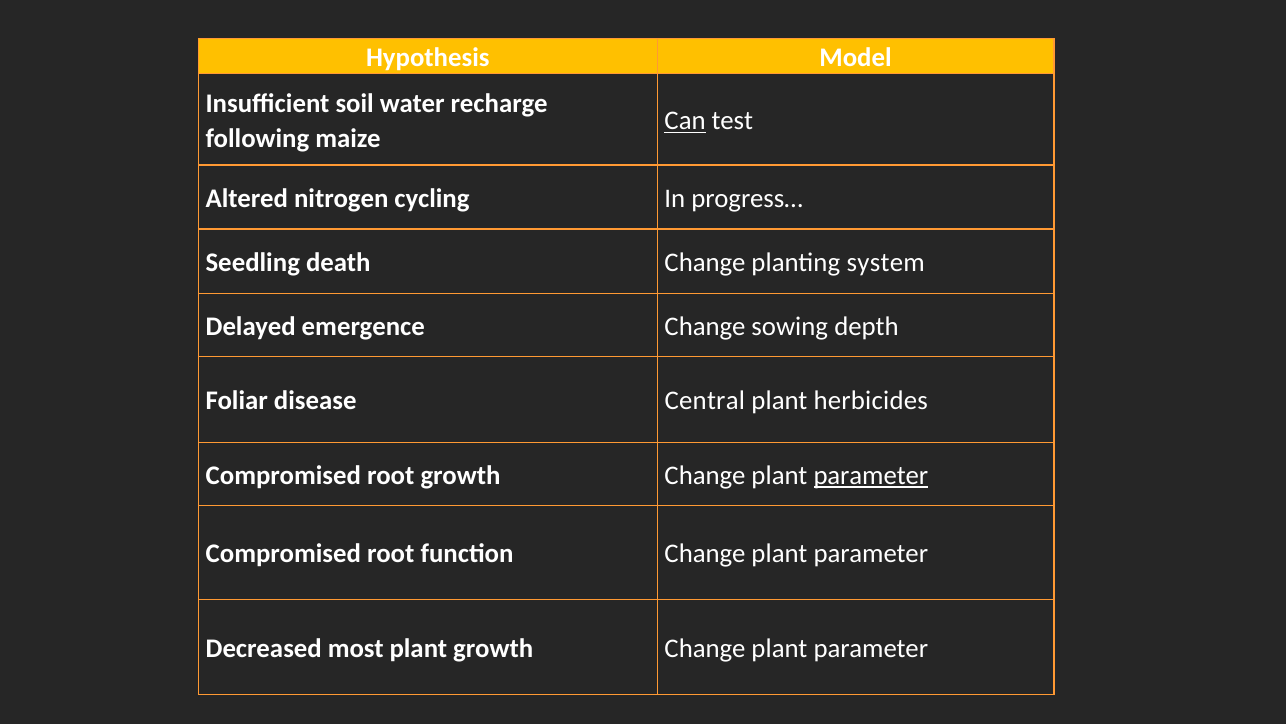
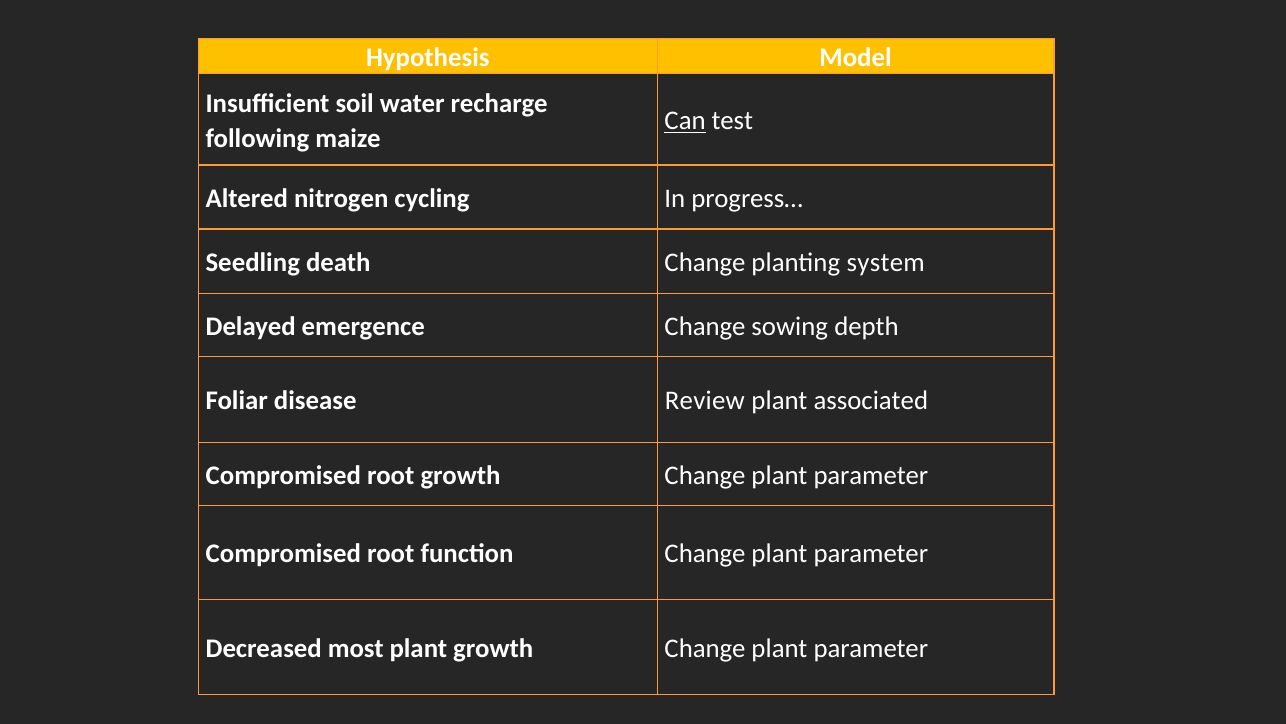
Central: Central -> Review (705, 401)
herbicides: herbicides -> associated (871, 401)
parameter underline: present -> none (871, 475)
